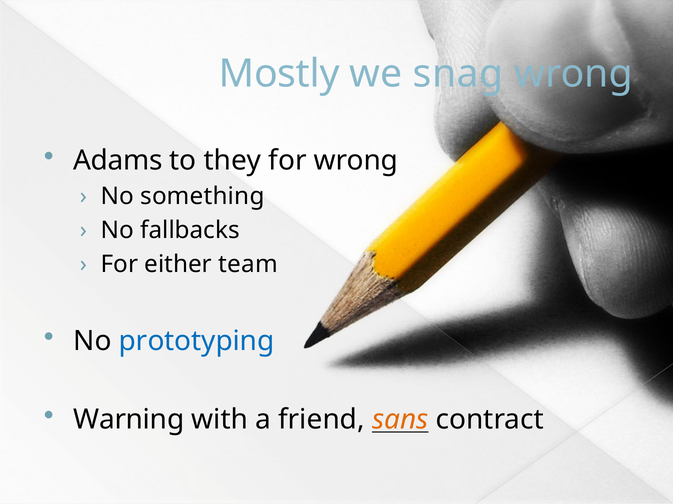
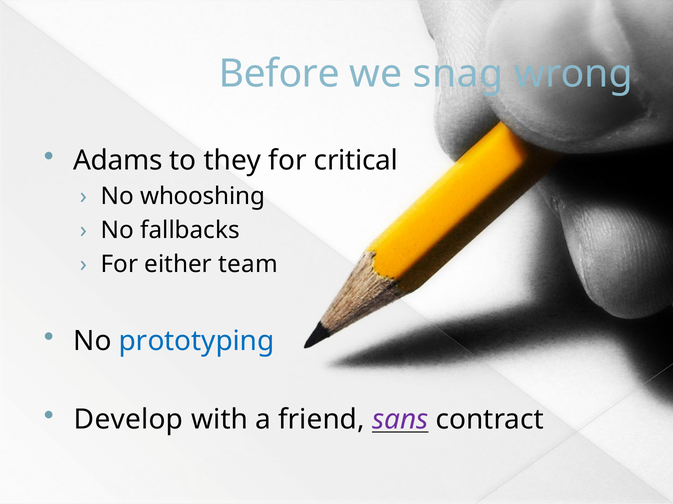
Mostly: Mostly -> Before (279, 74)
for wrong: wrong -> critical (356, 161)
something: something -> whooshing (203, 197)
Warning: Warning -> Develop (128, 420)
sans colour: orange -> purple (400, 420)
